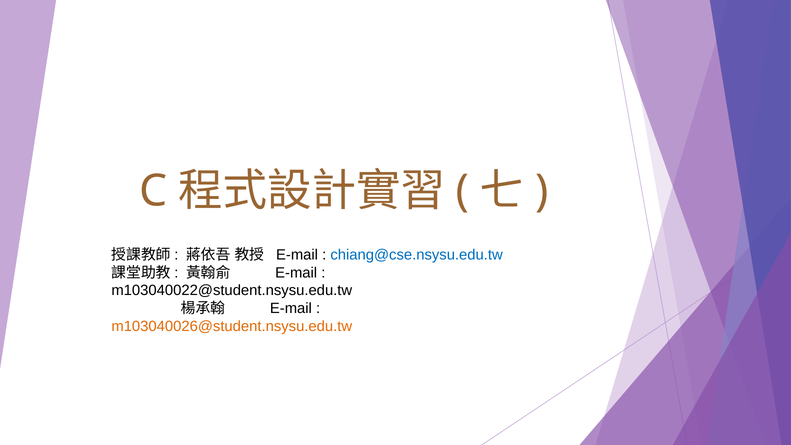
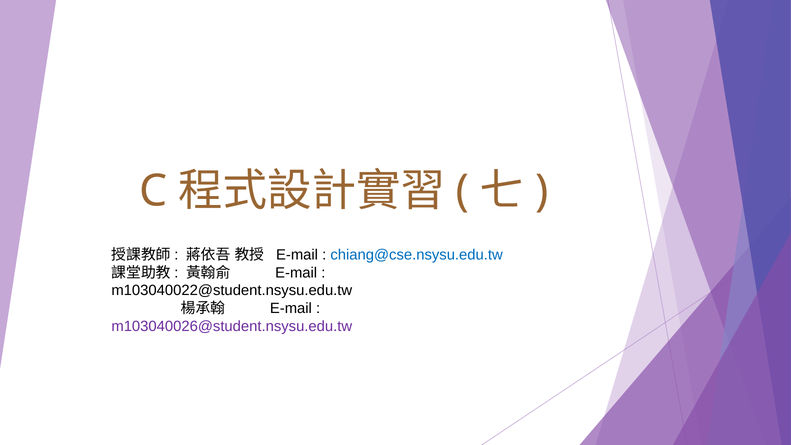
m103040026@student.nsysu.edu.tw colour: orange -> purple (232, 326)
